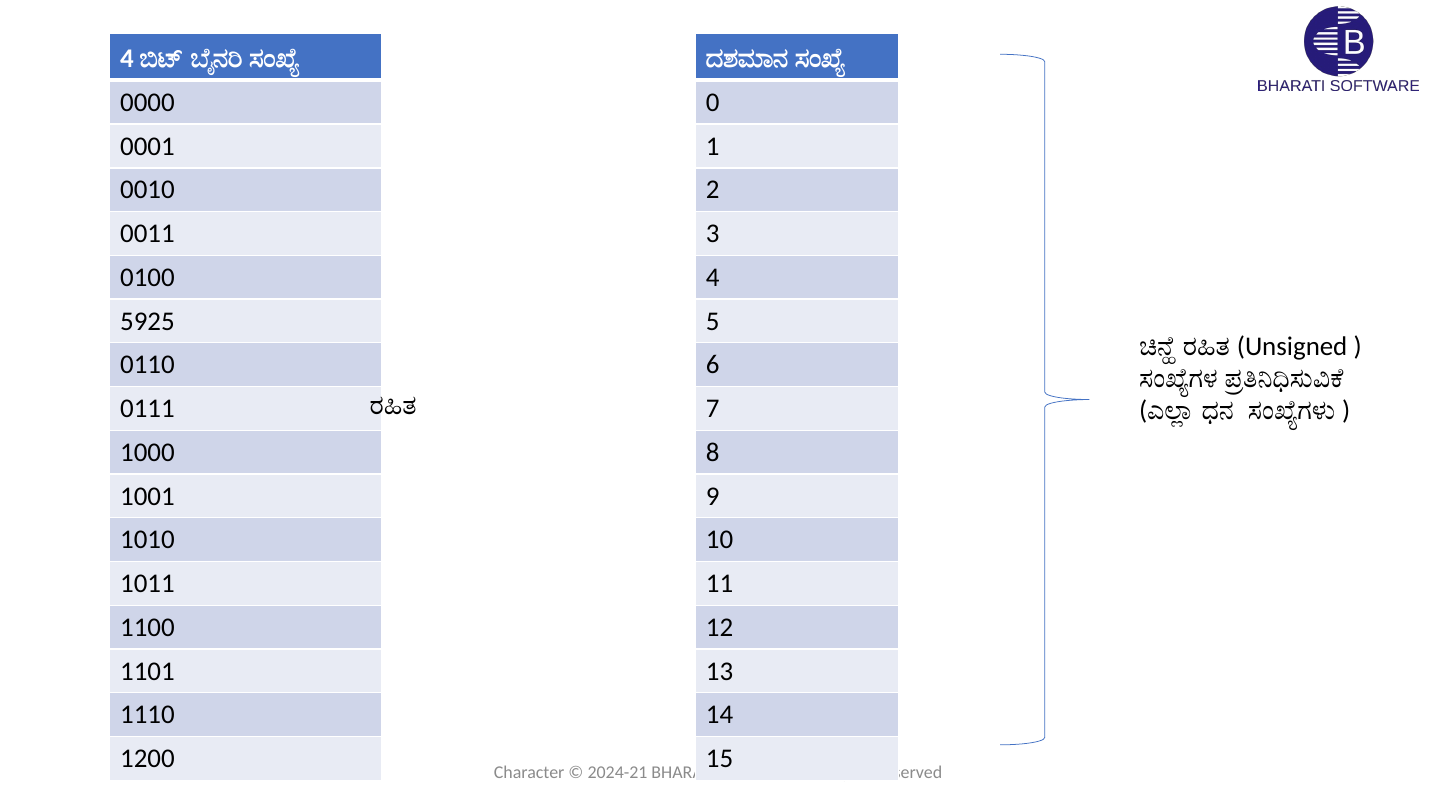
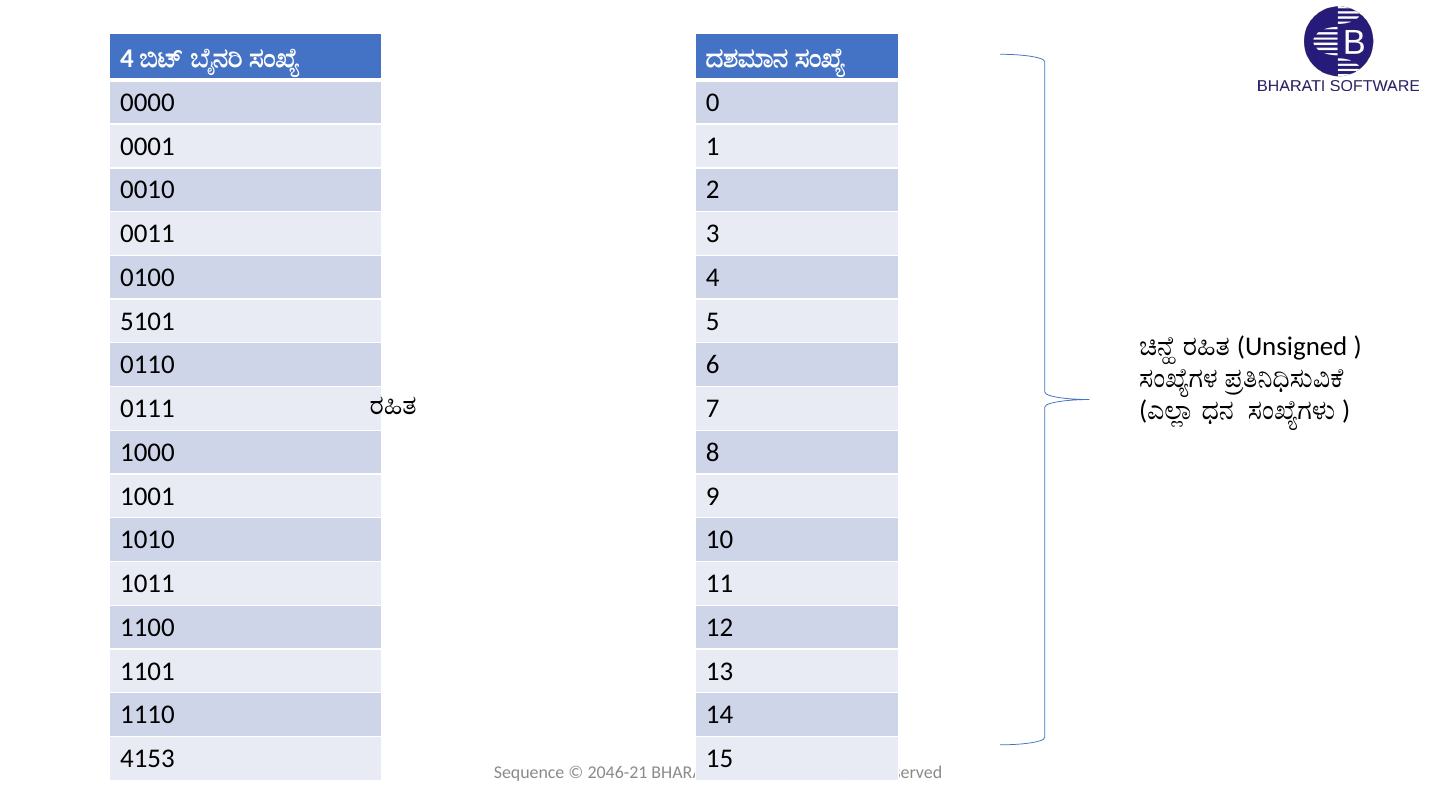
5925: 5925 -> 5101 (147, 321)
1200: 1200 -> 4153 (147, 758)
Character: Character -> Sequence (529, 772)
2024-21: 2024-21 -> 2046-21 (618, 772)
